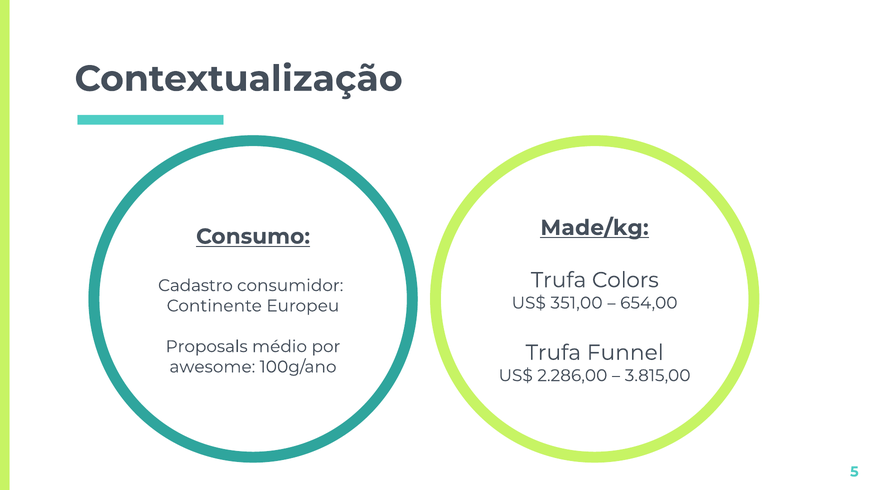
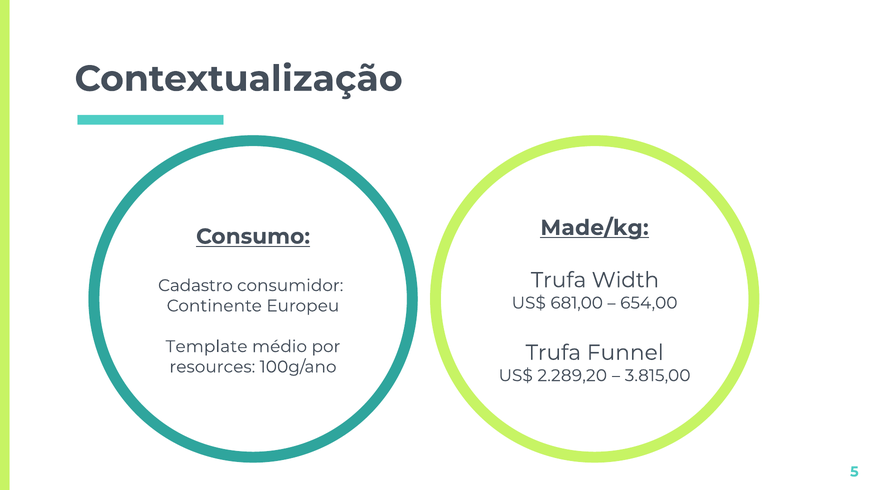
Colors: Colors -> Width (625, 280)
351,00: 351,00 -> 681,00 (577, 303)
Proposals: Proposals -> Template (207, 347)
awesome: awesome -> resources (212, 367)
2.286,00: 2.286,00 -> 2.289,20 (572, 376)
